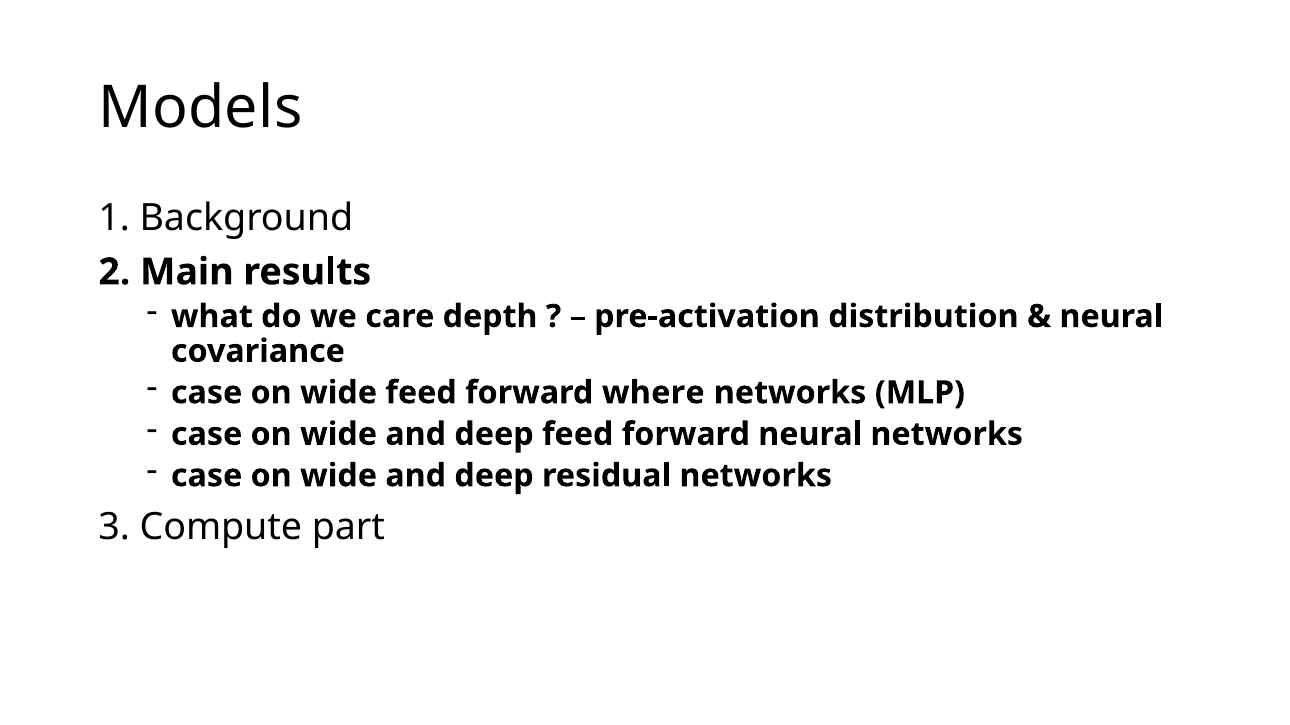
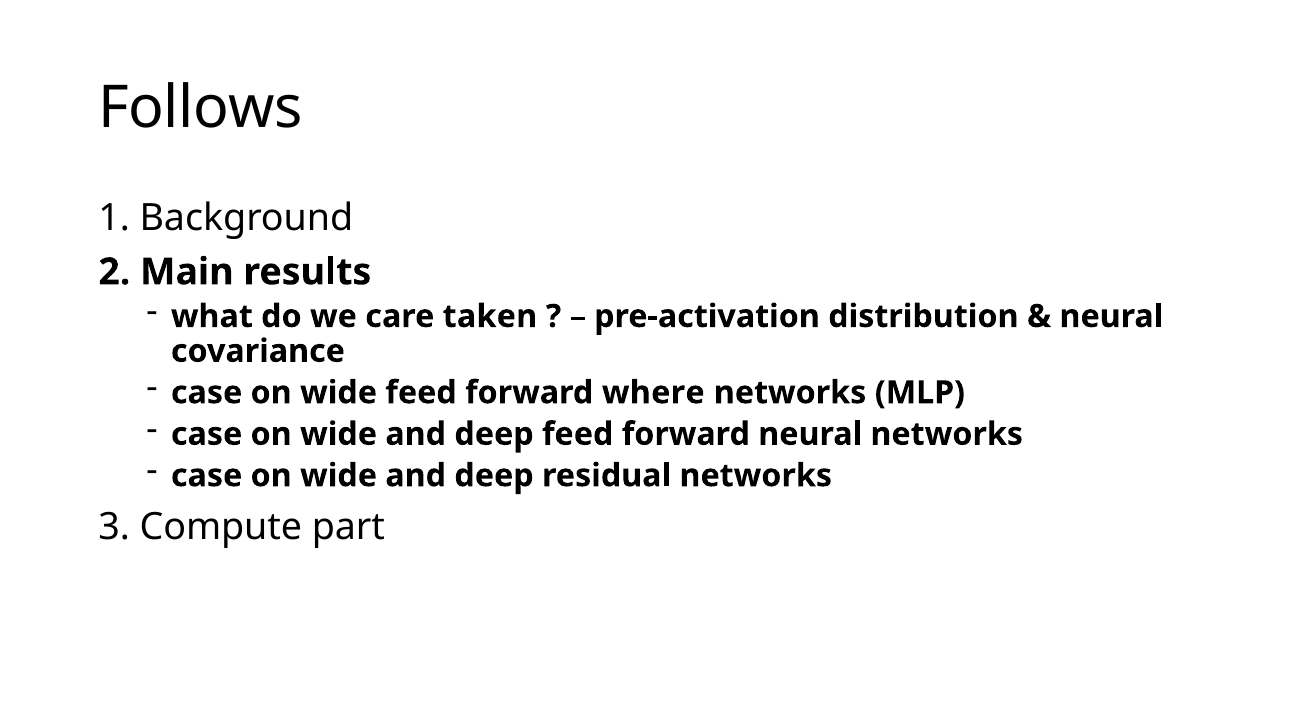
Models: Models -> Follows (201, 108)
depth: depth -> taken (490, 317)
